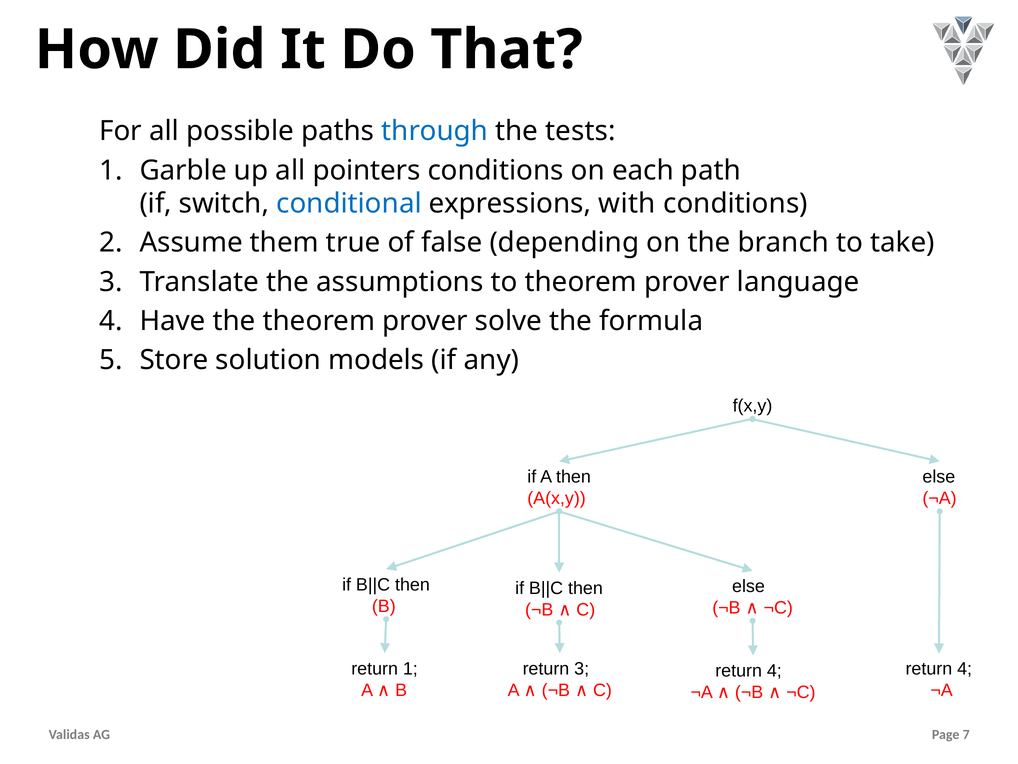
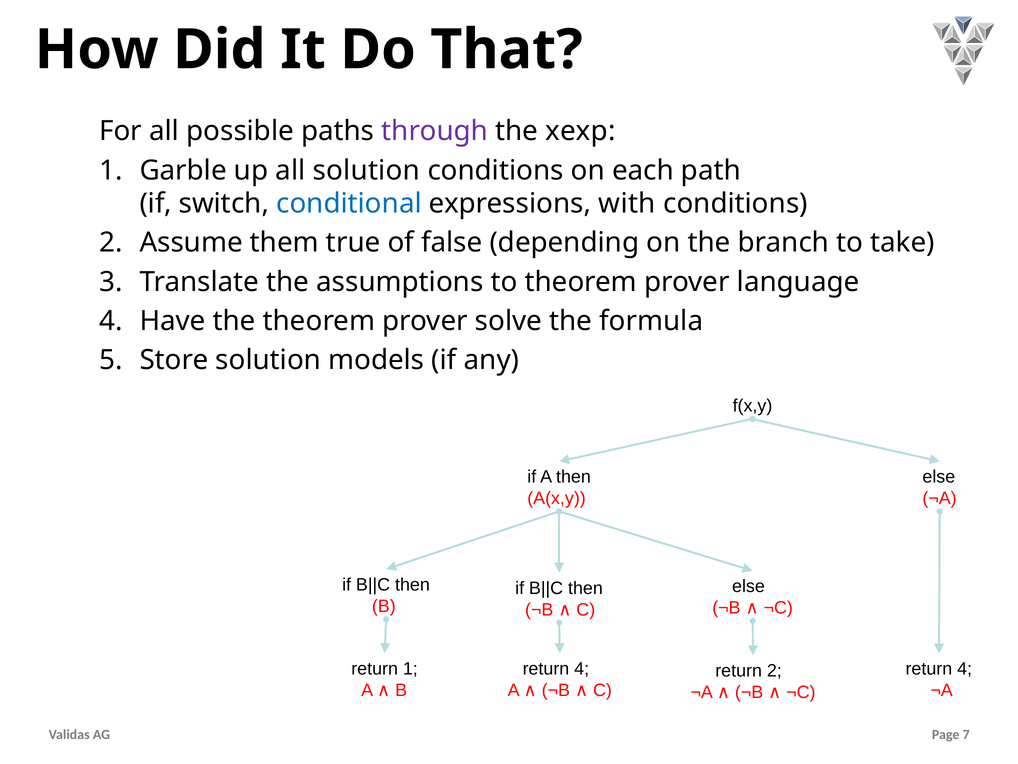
through colour: blue -> purple (435, 131)
tests: tests -> xexp (580, 131)
all pointers: pointers -> solution (366, 170)
3: 3 -> 4 (582, 668)
4: 4 -> 2 (774, 670)
